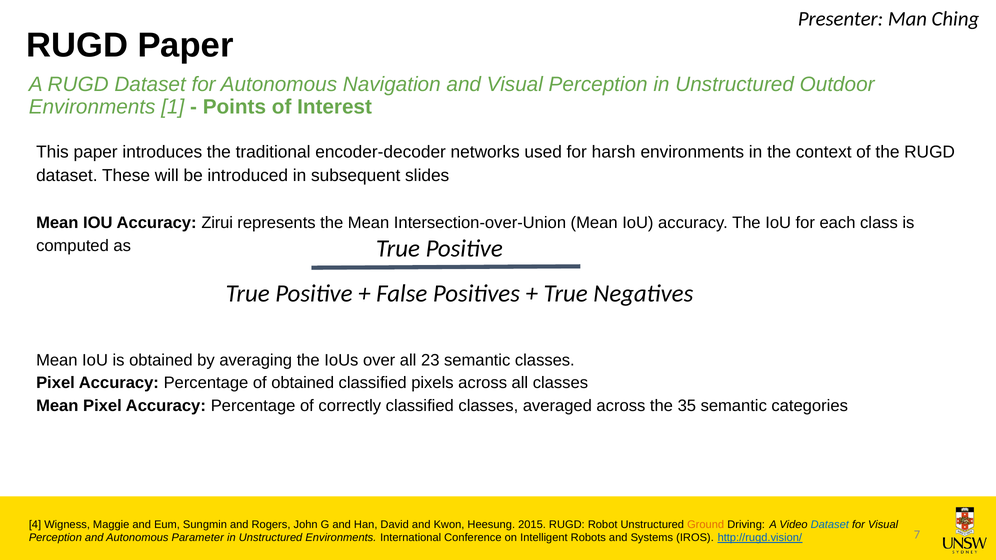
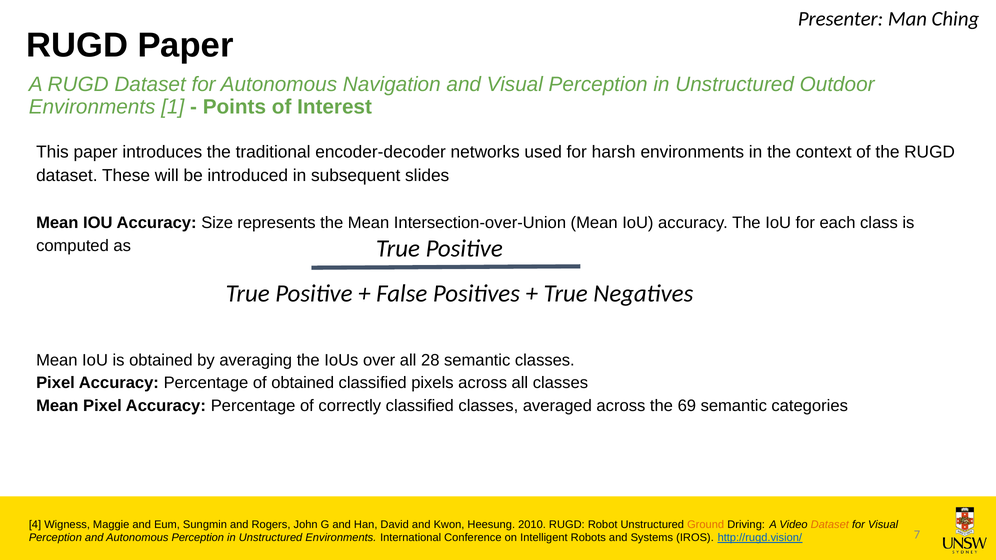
Zirui: Zirui -> Size (217, 223)
23: 23 -> 28 (430, 360)
35: 35 -> 69 (687, 406)
2015: 2015 -> 2010 (532, 525)
Dataset colour: blue -> orange (830, 525)
Autonomous Parameter: Parameter -> Perception (198, 538)
